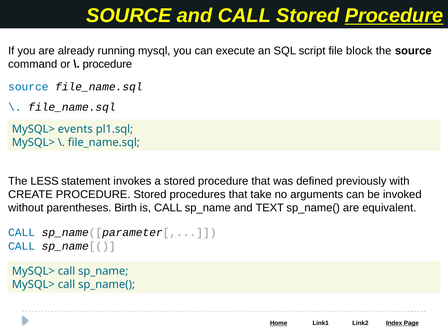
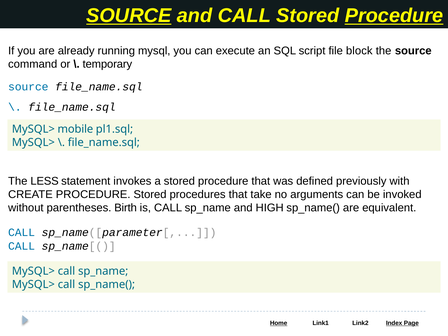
SOURCE underline: none -> present (129, 16)
procedure: procedure -> temporary (107, 64)
events: events -> mobile (75, 129)
TEXT: TEXT -> HIGH (270, 208)
